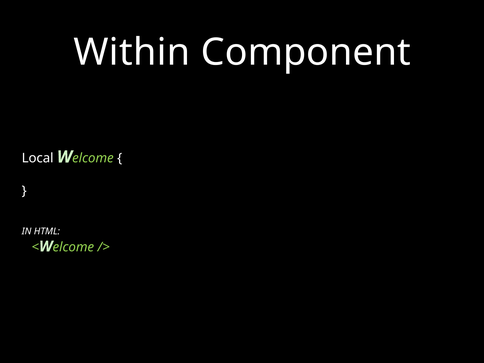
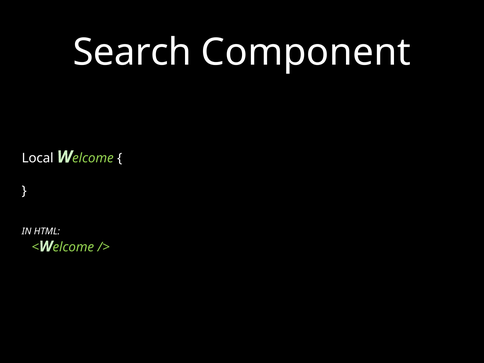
Within: Within -> Search (132, 52)
